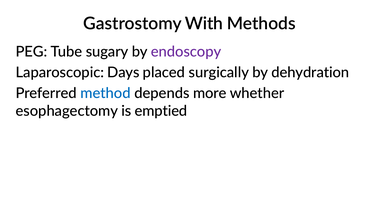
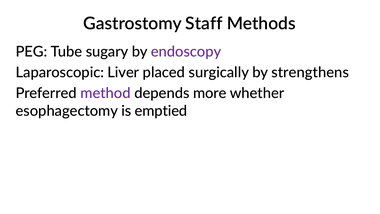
With: With -> Staff (204, 24)
Days: Days -> Liver (123, 72)
dehydration: dehydration -> strengthens (310, 72)
method colour: blue -> purple (105, 93)
